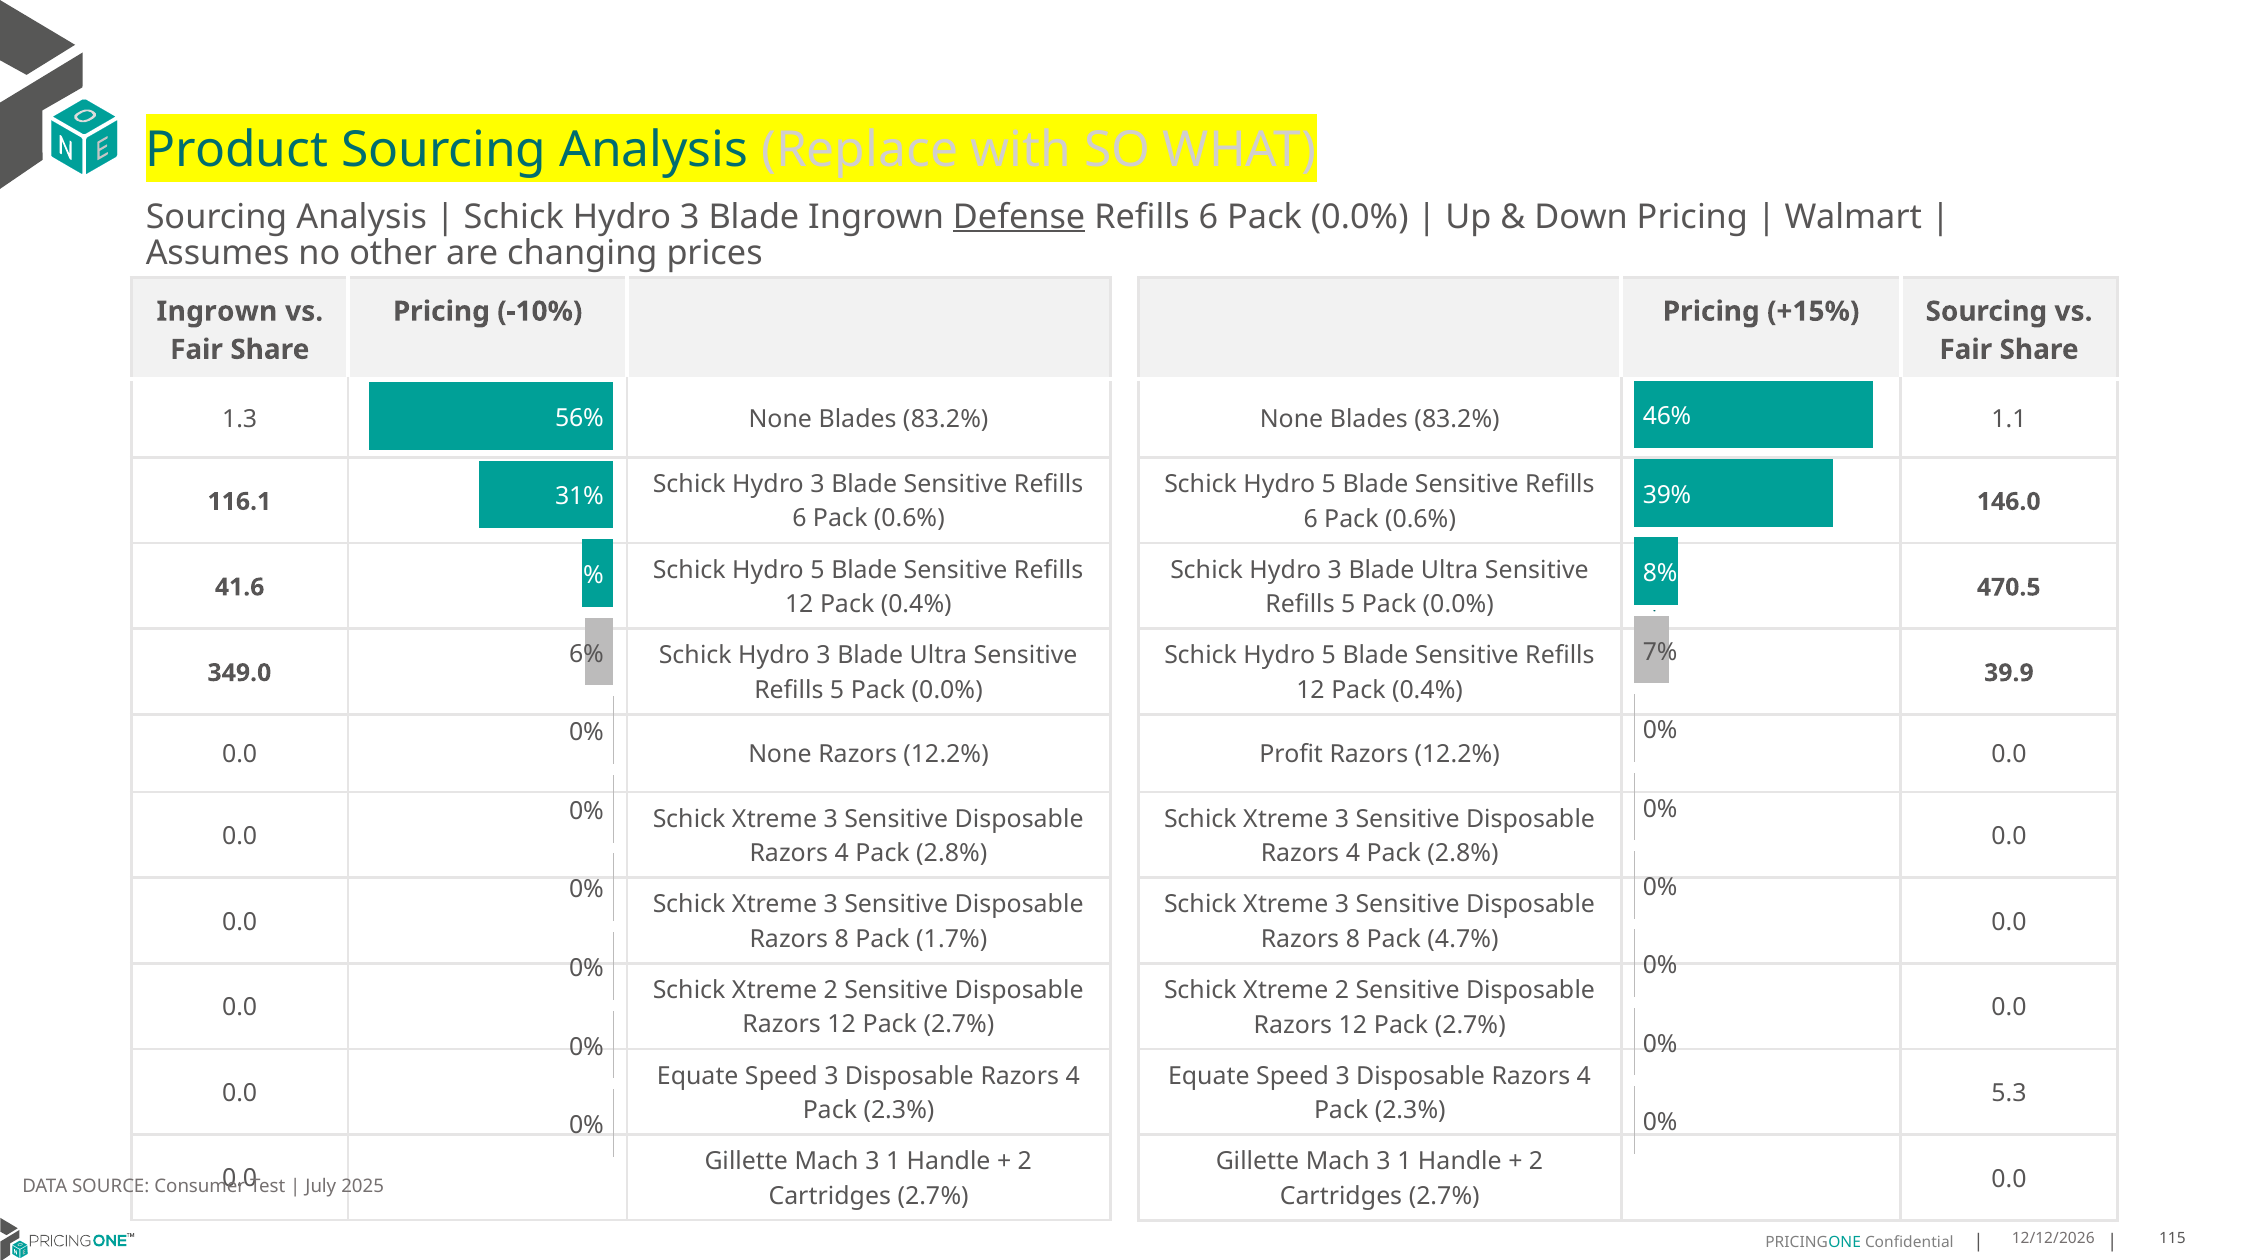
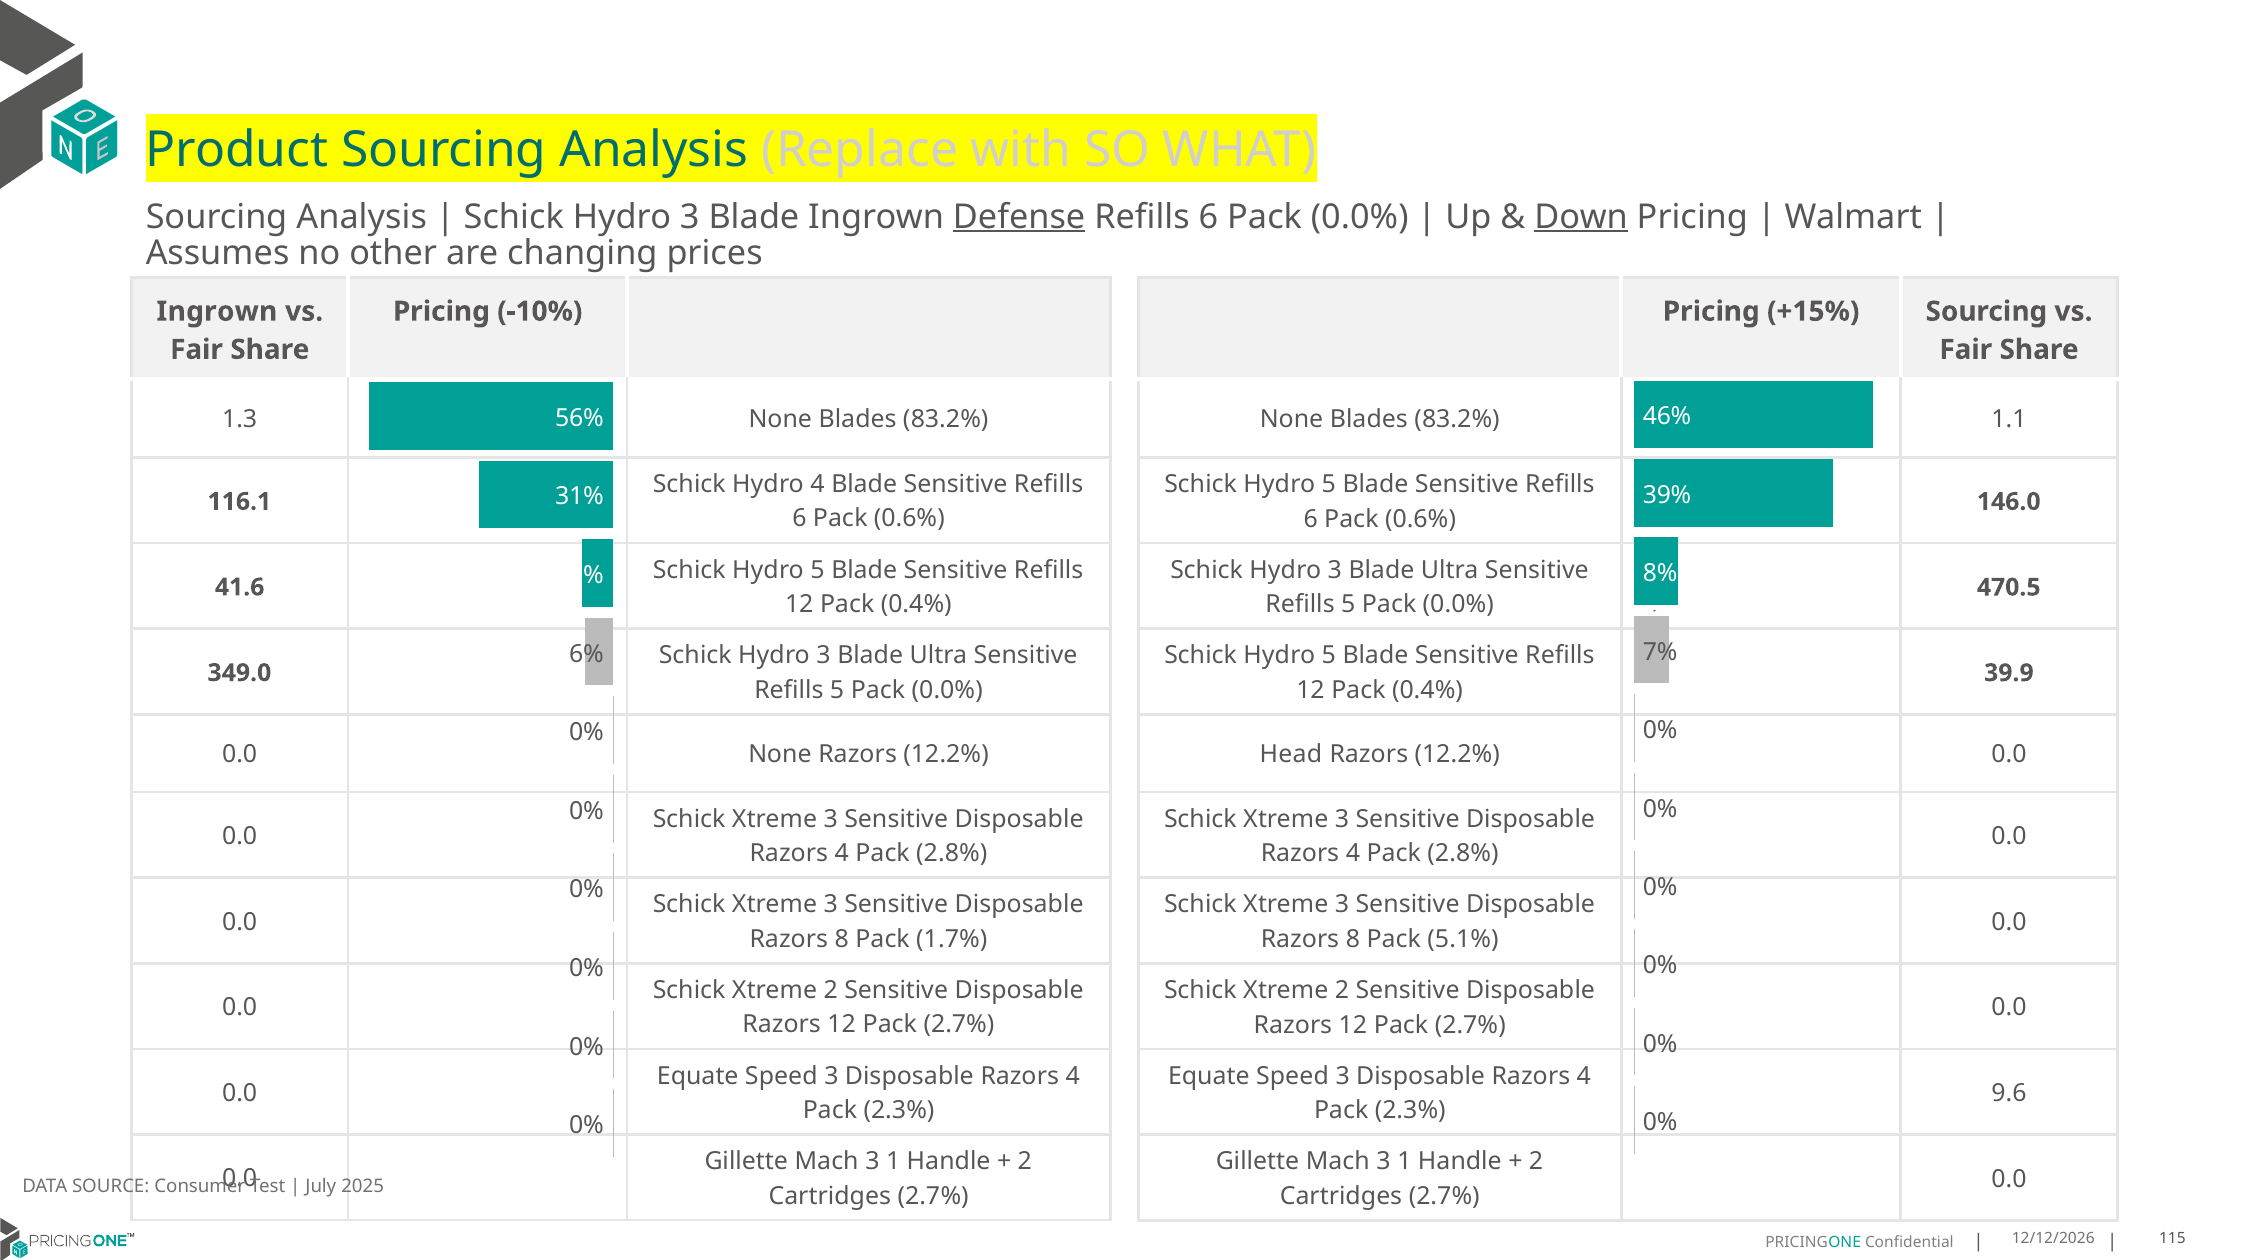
Down underline: none -> present (1581, 217)
3: 3 -> 4 (817, 485)
Profit: Profit -> Head (1291, 755)
4.7%: 4.7% -> 5.1% (1463, 940)
5.3: 5.3 -> 9.6 (2009, 1094)
